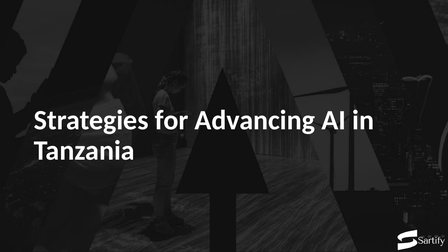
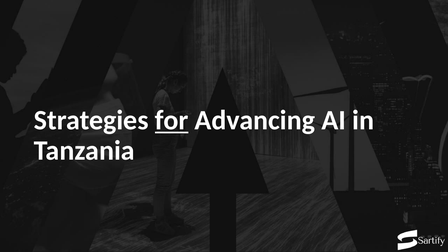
for underline: none -> present (172, 120)
